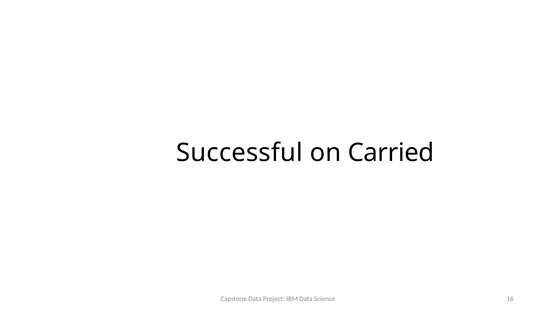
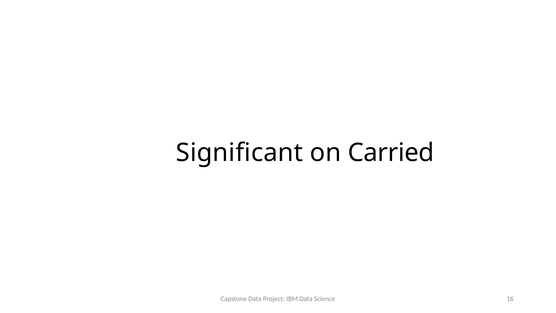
Successful: Successful -> Significant (239, 153)
